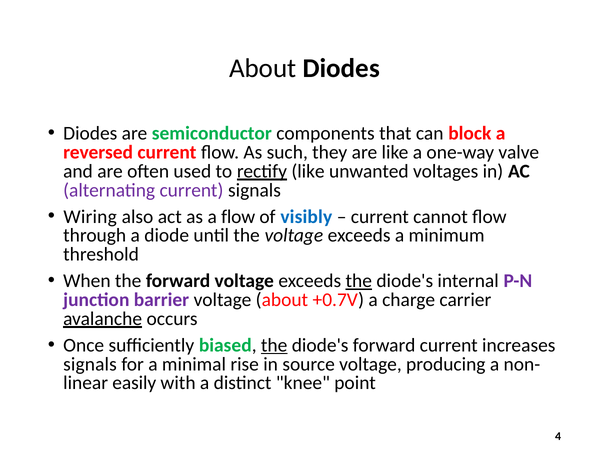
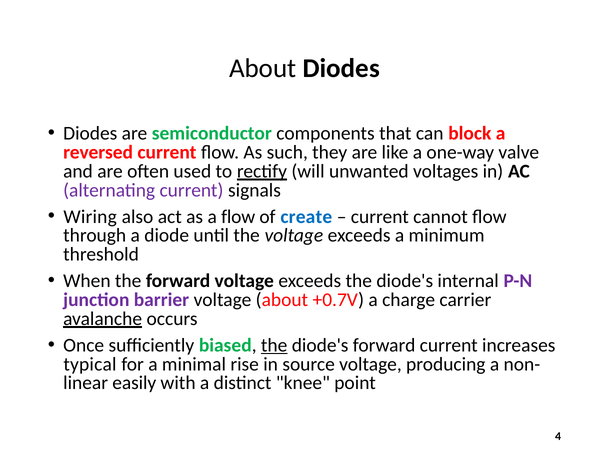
rectify like: like -> will (308, 171)
visibly: visibly -> create (306, 217)
the underline: present -> none (359, 281)
signals: signals -> typical (90, 364)
